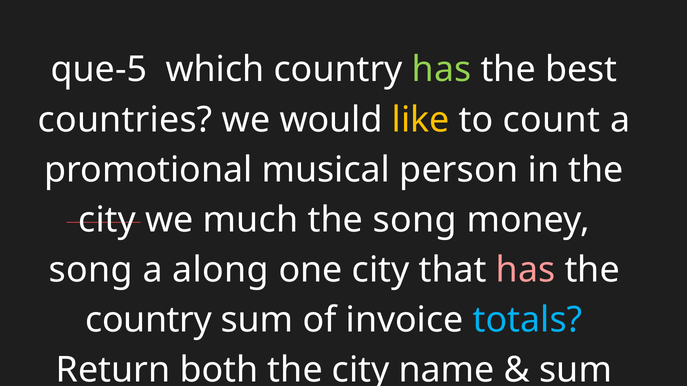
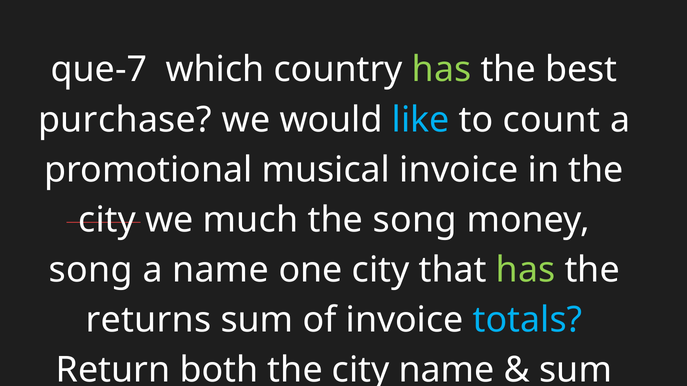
que-5: que-5 -> que-7 (99, 70)
countries: countries -> purchase (125, 120)
like colour: yellow -> light blue (421, 120)
musical person: person -> invoice (459, 170)
a along: along -> name (220, 270)
has colour: pink -> light green (526, 270)
country: country -> returns (148, 320)
